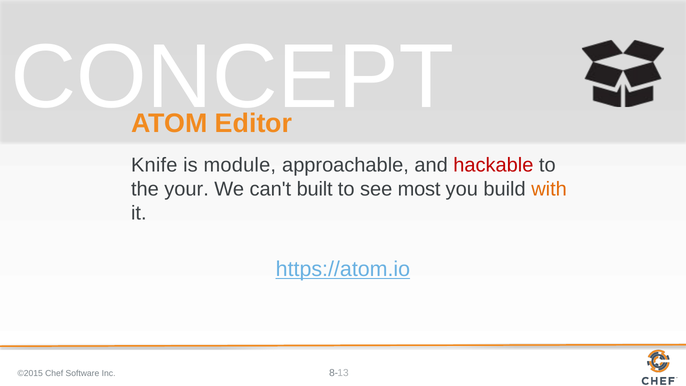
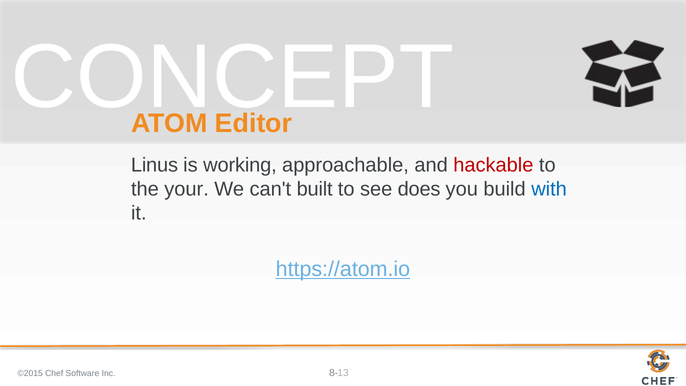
Knife: Knife -> Linus (154, 165)
module: module -> working (240, 165)
most: most -> does (419, 189)
with colour: orange -> blue (549, 189)
